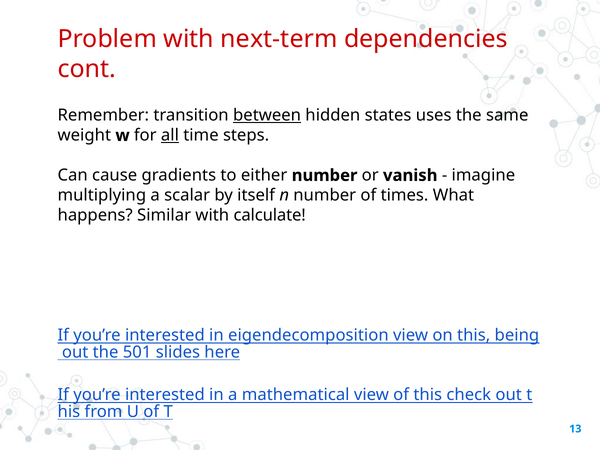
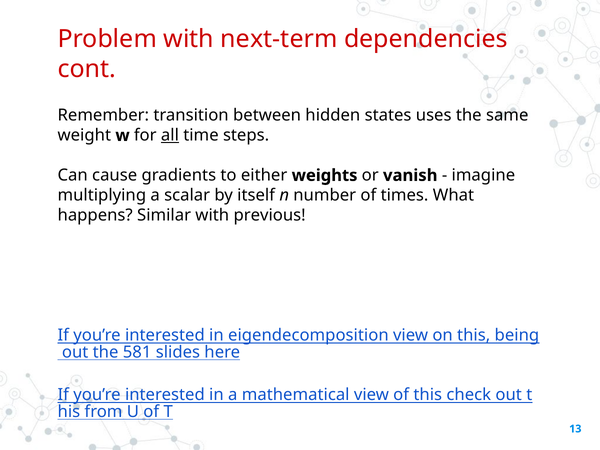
between underline: present -> none (267, 115)
either number: number -> weights (325, 175)
calculate: calculate -> previous (270, 215)
501: 501 -> 581 (137, 352)
